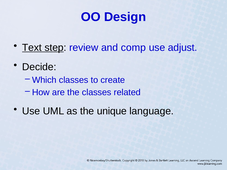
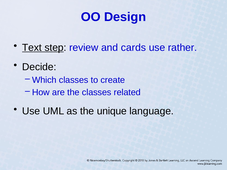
comp: comp -> cards (133, 48)
adjust: adjust -> rather (183, 48)
